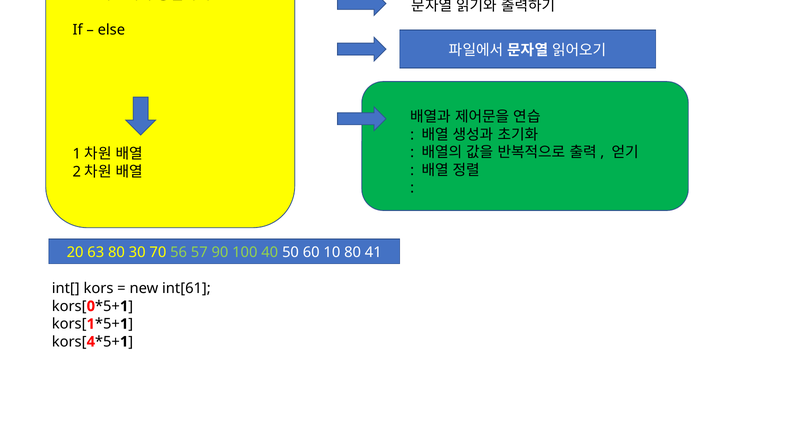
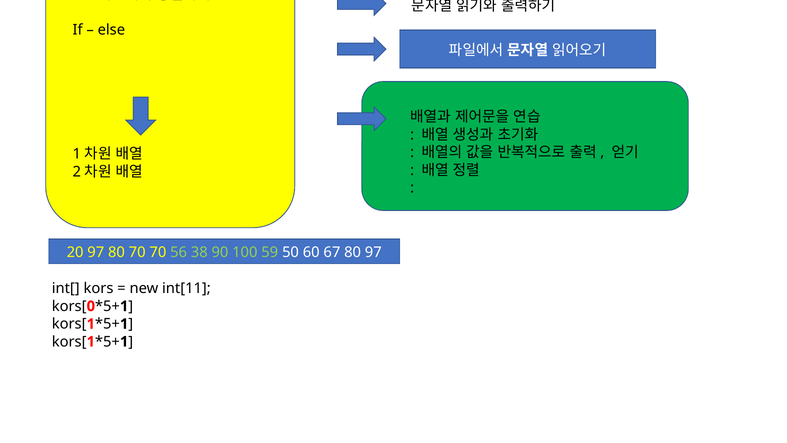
20 63: 63 -> 97 (96, 252)
80 30: 30 -> 70 (137, 252)
57: 57 -> 38 (199, 252)
40: 40 -> 59 (270, 252)
10: 10 -> 67 (332, 252)
80 41: 41 -> 97 (373, 252)
int[61: int[61 -> int[11 (186, 288)
4: 4 -> 1 (91, 341)
